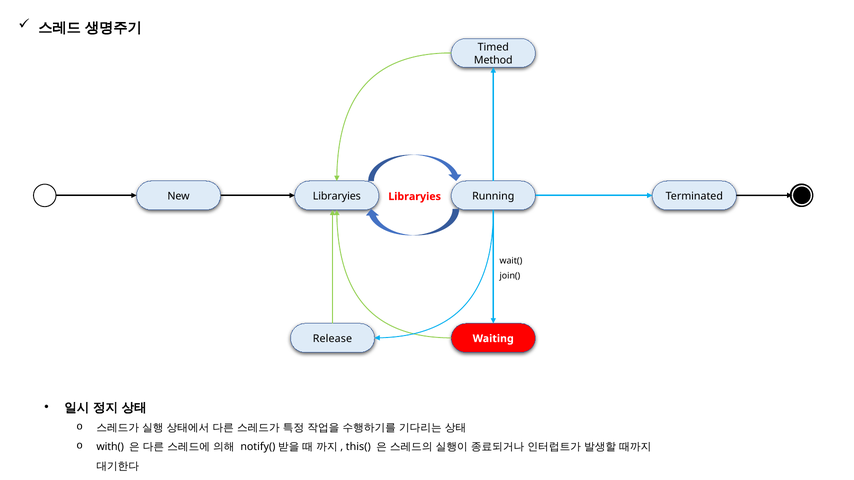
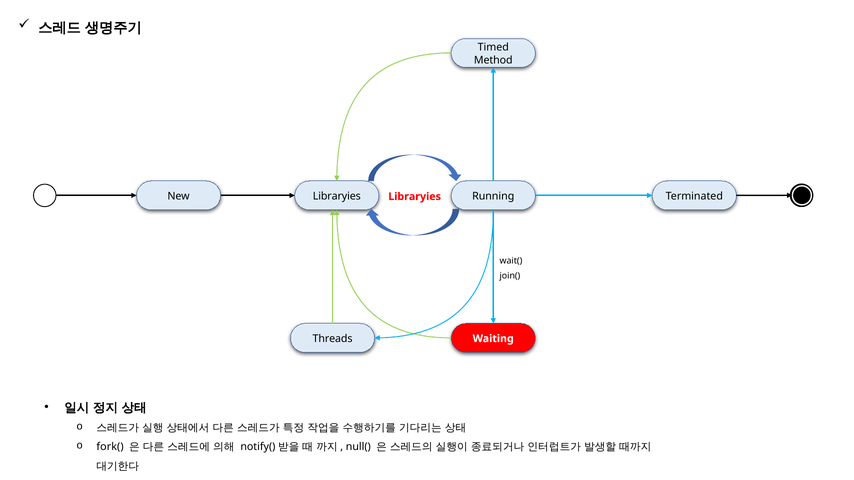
Release: Release -> Threads (333, 339)
with(: with( -> fork( (110, 447)
this(: this( -> null( (358, 447)
